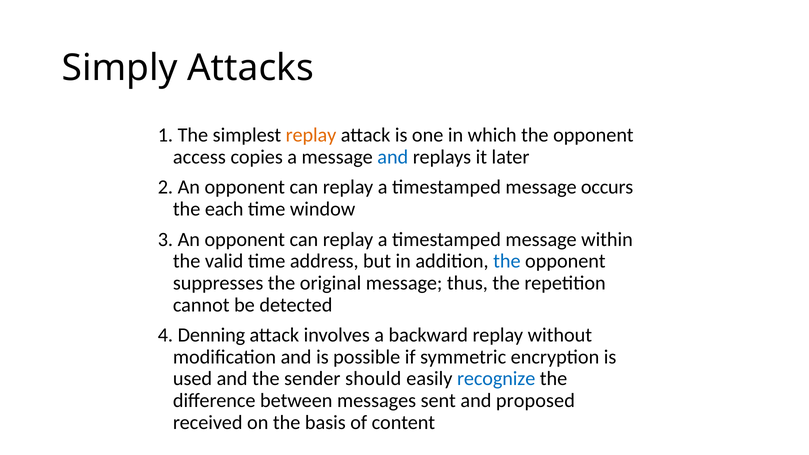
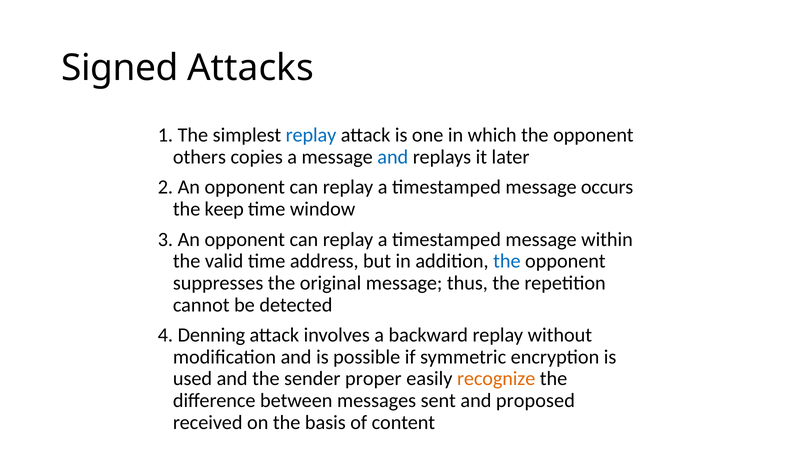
Simply: Simply -> Signed (120, 68)
replay colour: orange -> blue (311, 135)
access: access -> others (199, 157)
each: each -> keep (224, 209)
should: should -> proper (373, 379)
recognize colour: blue -> orange (496, 379)
